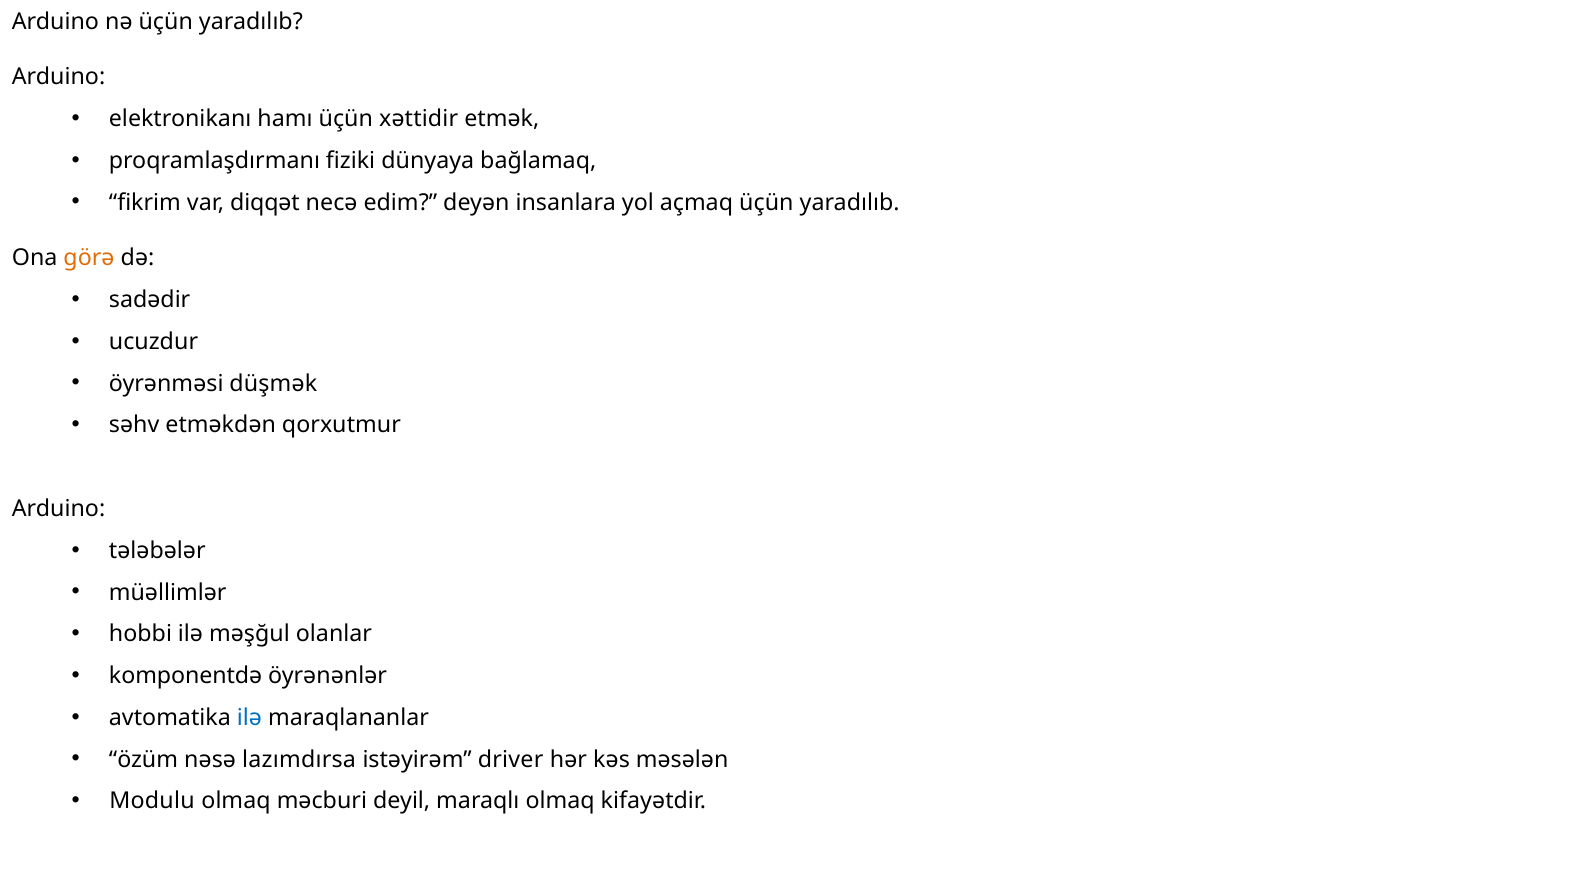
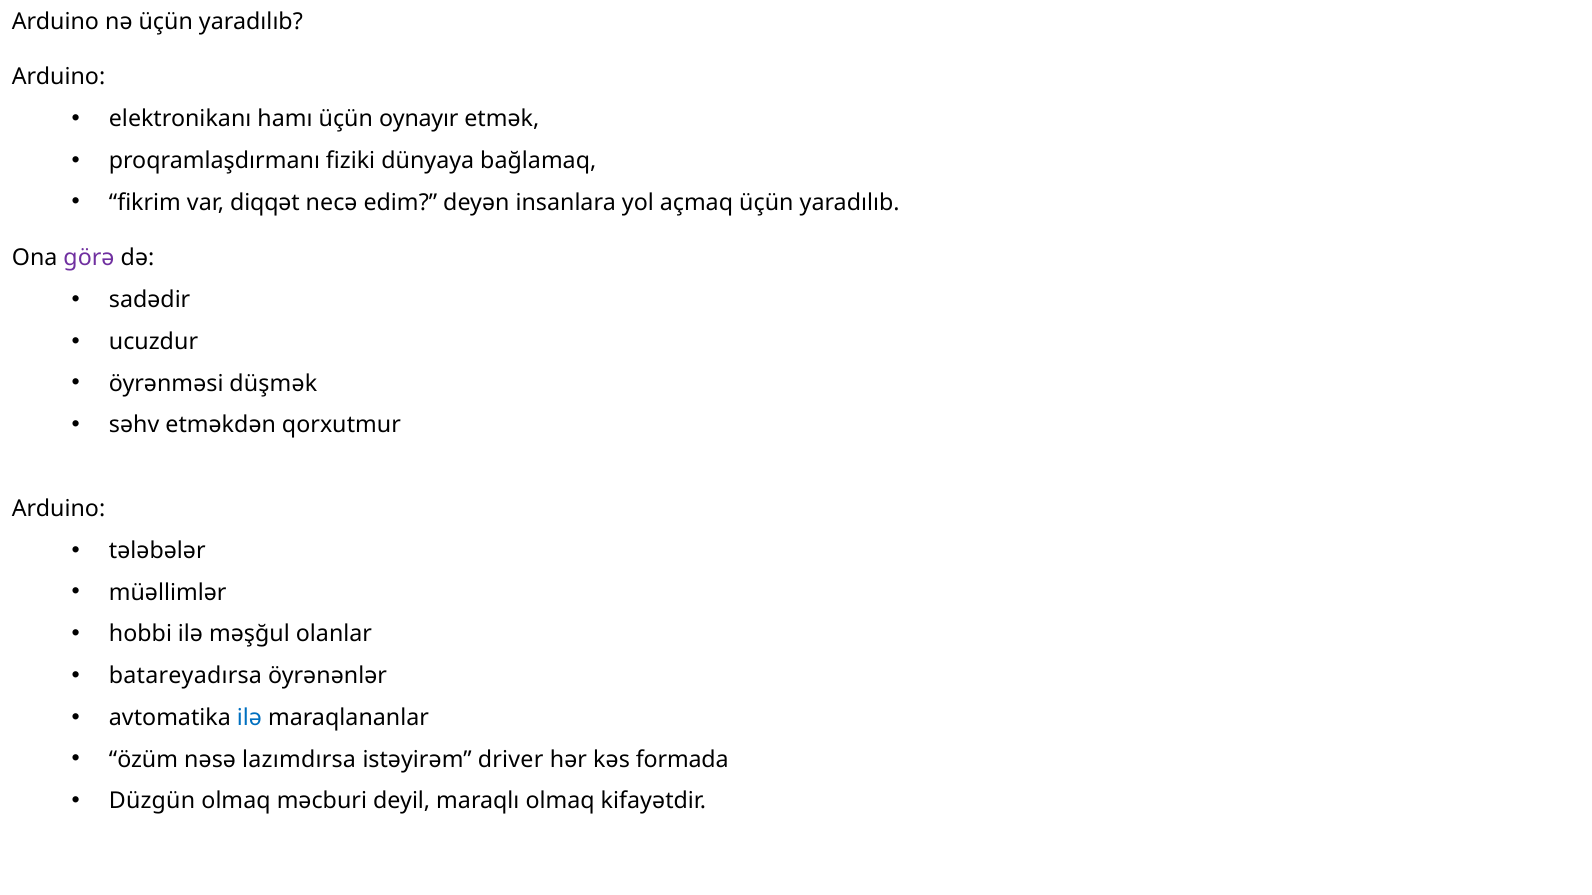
xəttidir: xəttidir -> oynayır (419, 119)
görə colour: orange -> purple (89, 258)
komponentdə: komponentdə -> batareyadırsa (185, 676)
məsələn: məsələn -> formada (682, 760)
Modulu: Modulu -> Düzgün (152, 802)
